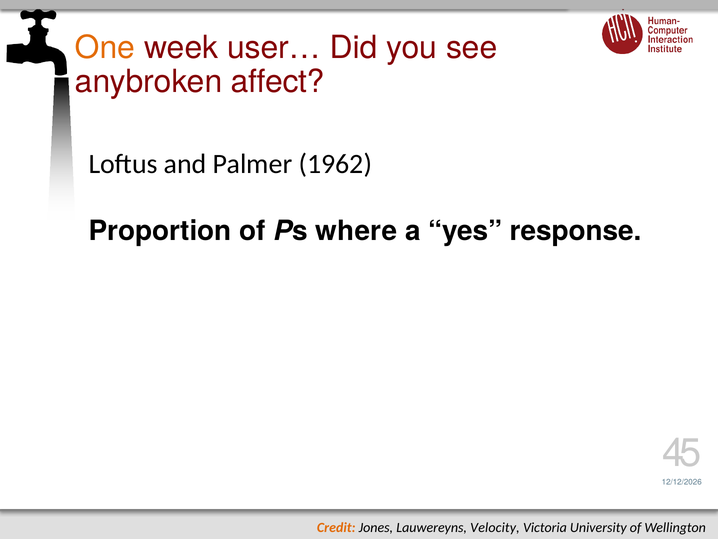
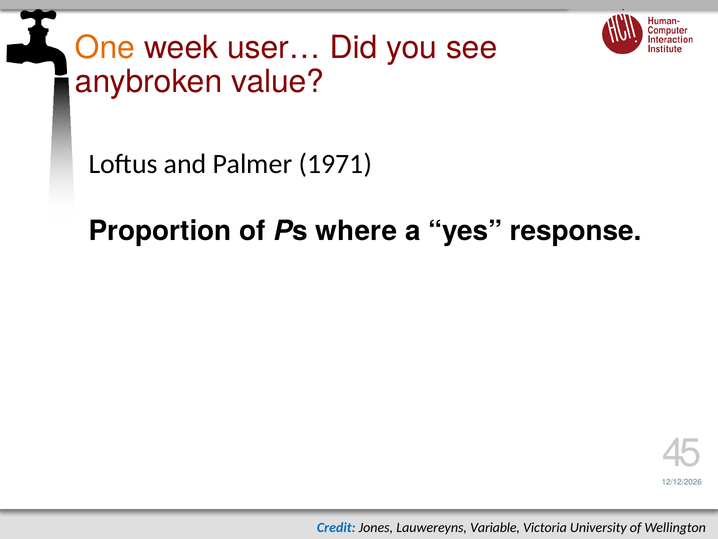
affect: affect -> value (278, 82)
1962: 1962 -> 1971 (335, 164)
Credit colour: orange -> blue (336, 527)
Velocity: Velocity -> Variable (495, 527)
